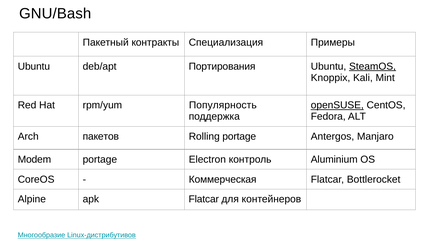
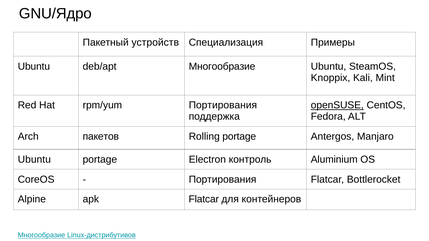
GNU/Bash: GNU/Bash -> GNU/Ядро (55, 14)
контракты: контракты -> устройств (155, 42)
deb/apt Портирования: Портирования -> Многообразие (222, 66)
SteamOS underline: present -> none (373, 66)
rpm/yum Популярность: Популярность -> Портирования (223, 105)
Modem: Modem -> Ubuntu (34, 160)
Коммерческая: Коммерческая -> Портирования (223, 180)
